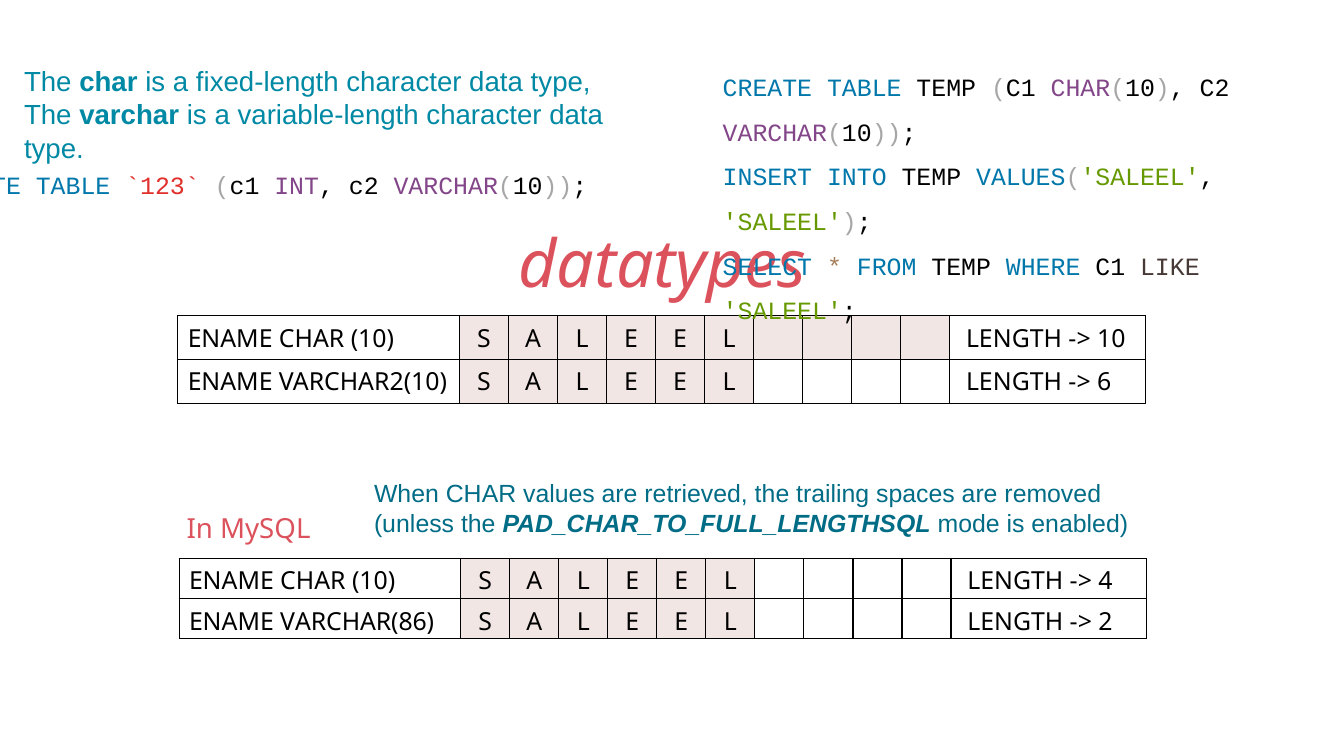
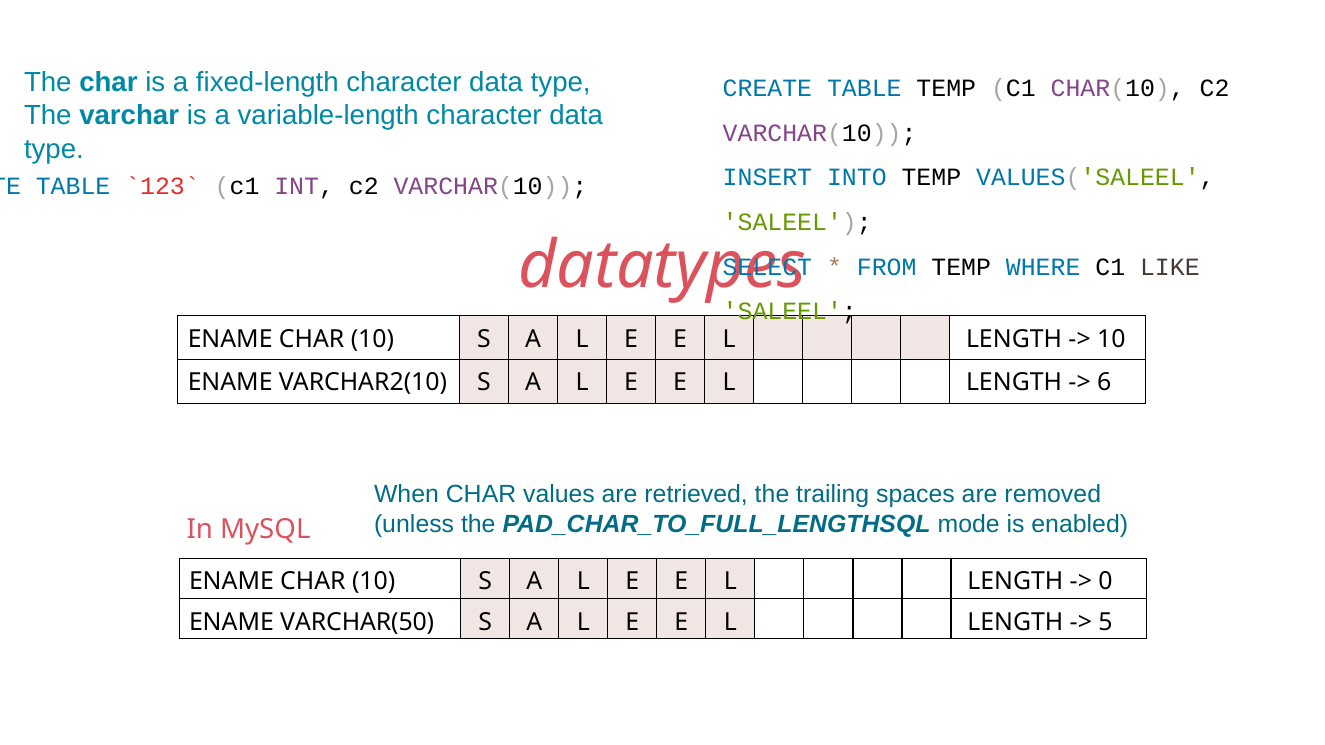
4: 4 -> 0 (1105, 582)
VARCHAR(86: VARCHAR(86 -> VARCHAR(50 (357, 622)
2: 2 -> 5 (1105, 622)
